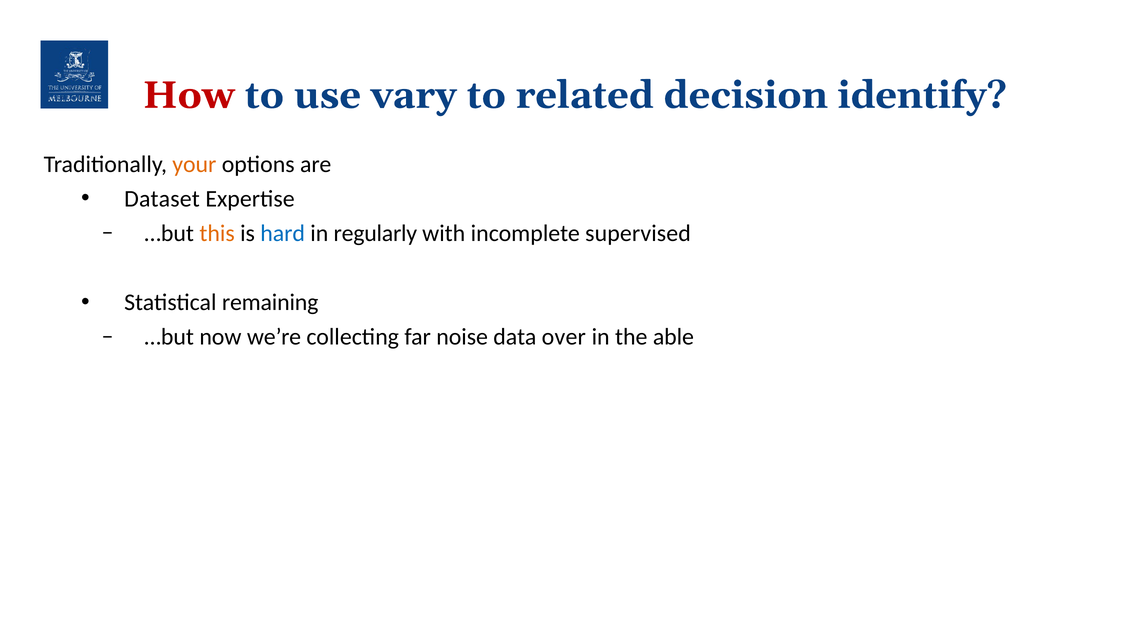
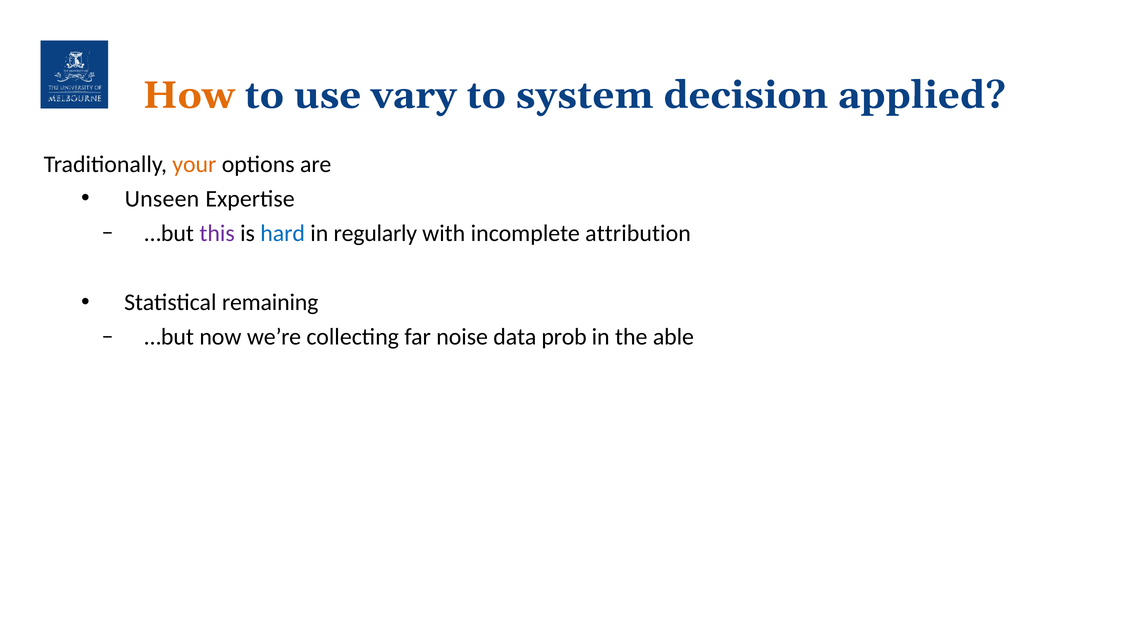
How colour: red -> orange (189, 95)
related: related -> system (584, 95)
identify: identify -> applied (922, 95)
Dataset: Dataset -> Unseen (162, 199)
this colour: orange -> purple (217, 233)
supervised: supervised -> attribution (638, 233)
over: over -> prob (564, 337)
